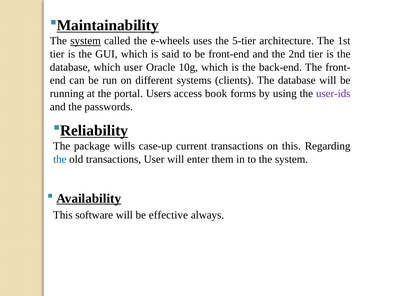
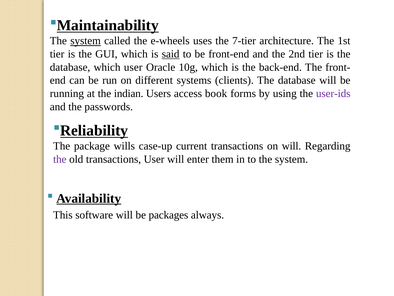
5-tier: 5-tier -> 7-tier (244, 41)
said underline: none -> present (171, 54)
portal: portal -> indian (129, 93)
on this: this -> will (291, 146)
the colour: blue -> purple (60, 159)
effective: effective -> packages (168, 215)
